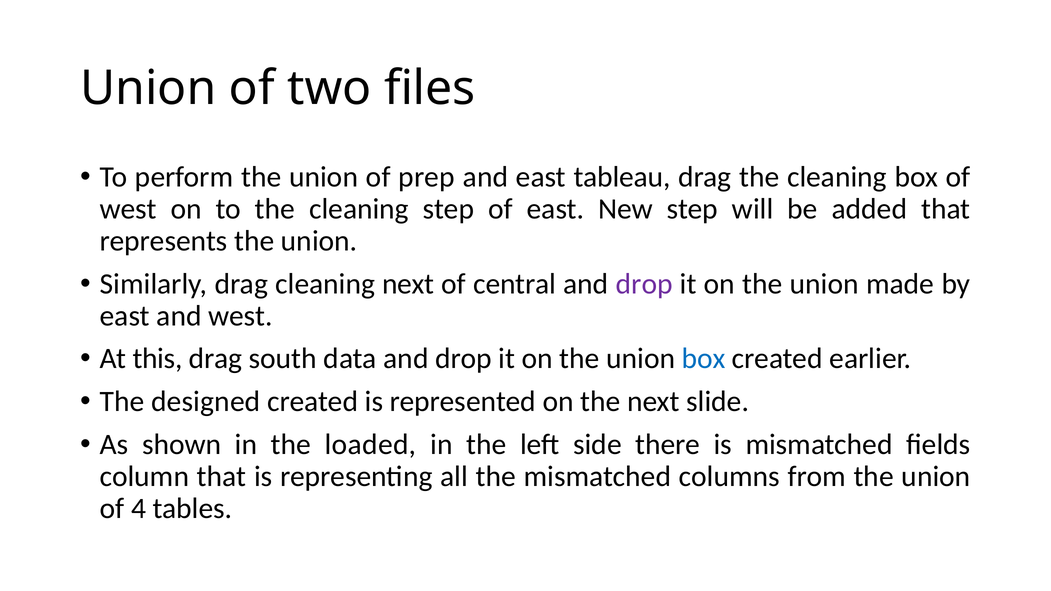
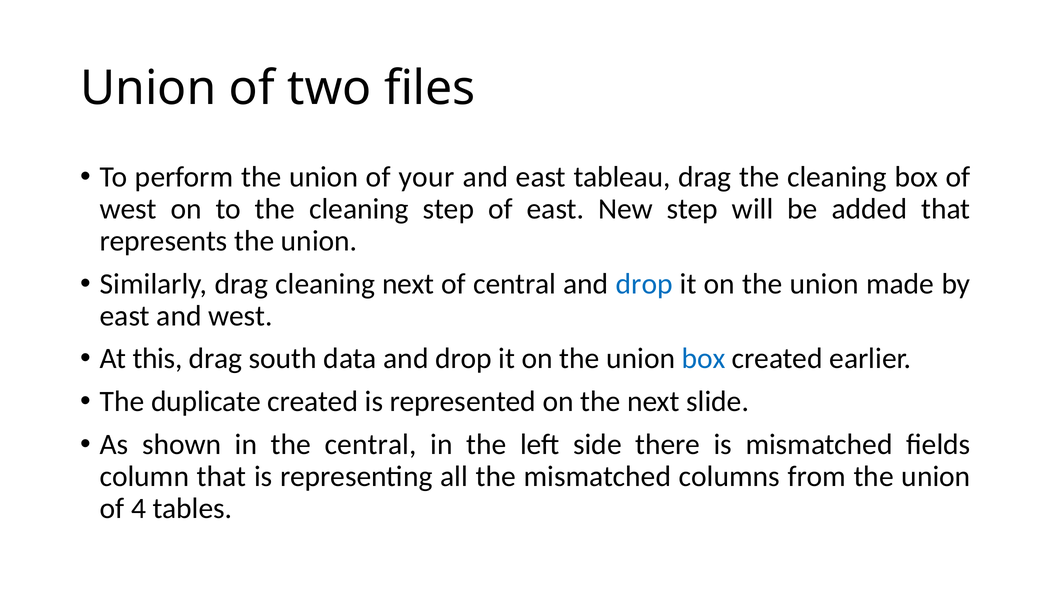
prep: prep -> your (427, 177)
drop colour: purple -> blue (644, 284)
designed: designed -> duplicate (206, 402)
the loaded: loaded -> central (371, 445)
